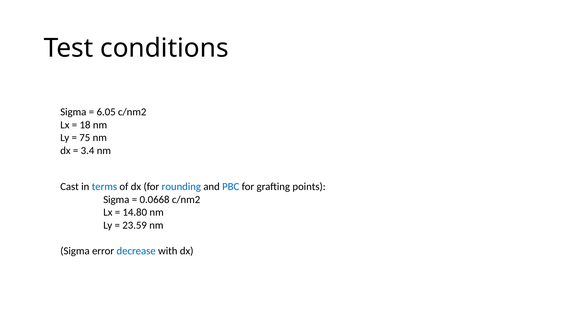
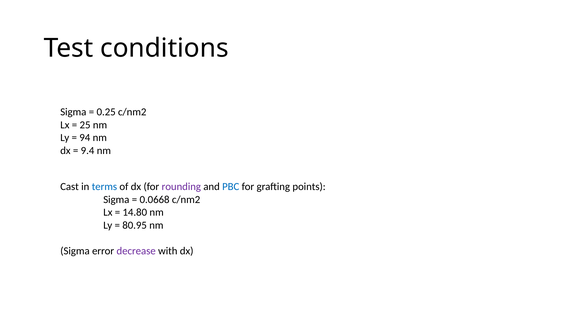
6.05: 6.05 -> 0.25 (106, 112)
18: 18 -> 25 (85, 125)
75: 75 -> 94 (85, 138)
3.4: 3.4 -> 9.4 (88, 151)
rounding colour: blue -> purple (181, 187)
23.59: 23.59 -> 80.95 (135, 225)
decrease colour: blue -> purple (136, 251)
